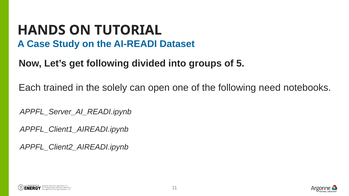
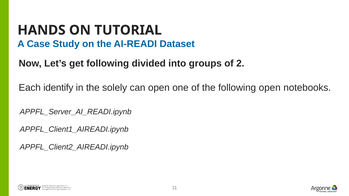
5: 5 -> 2 (240, 63)
trained: trained -> identify (58, 88)
following need: need -> open (270, 88)
